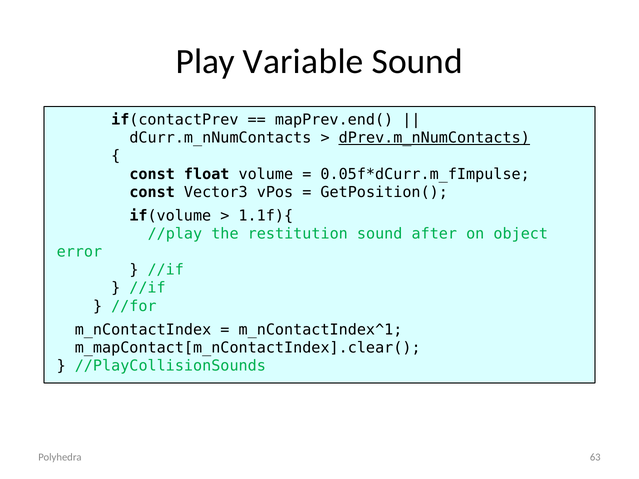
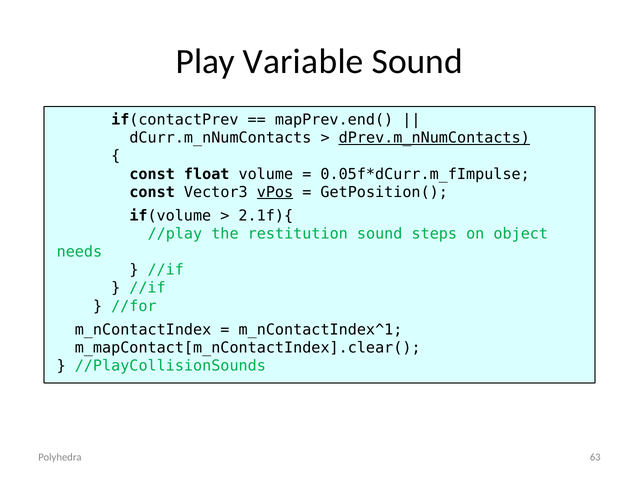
vPos underline: none -> present (275, 192)
1.1f){: 1.1f){ -> 2.1f){ (266, 216)
after: after -> steps (434, 234)
error: error -> needs (79, 252)
